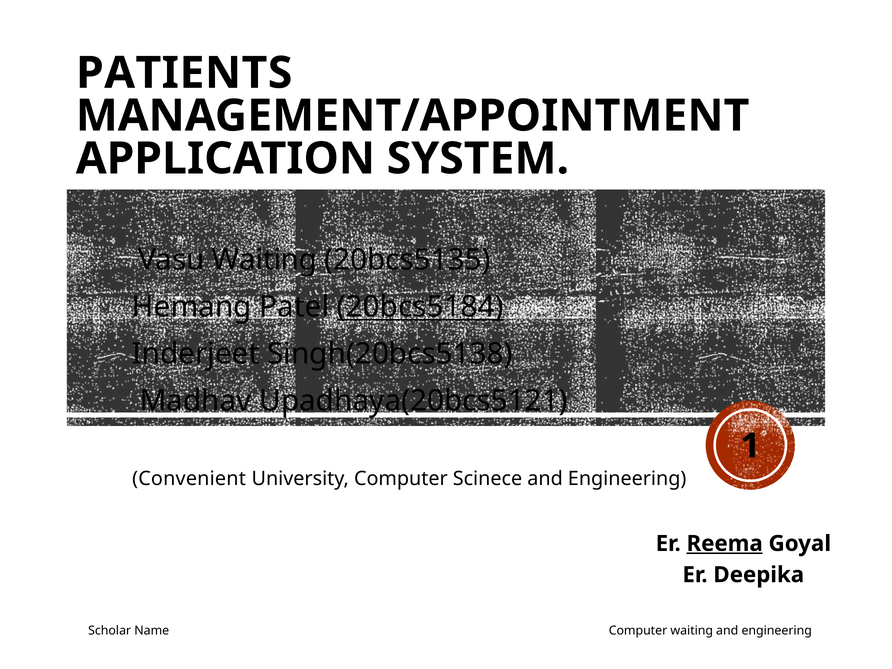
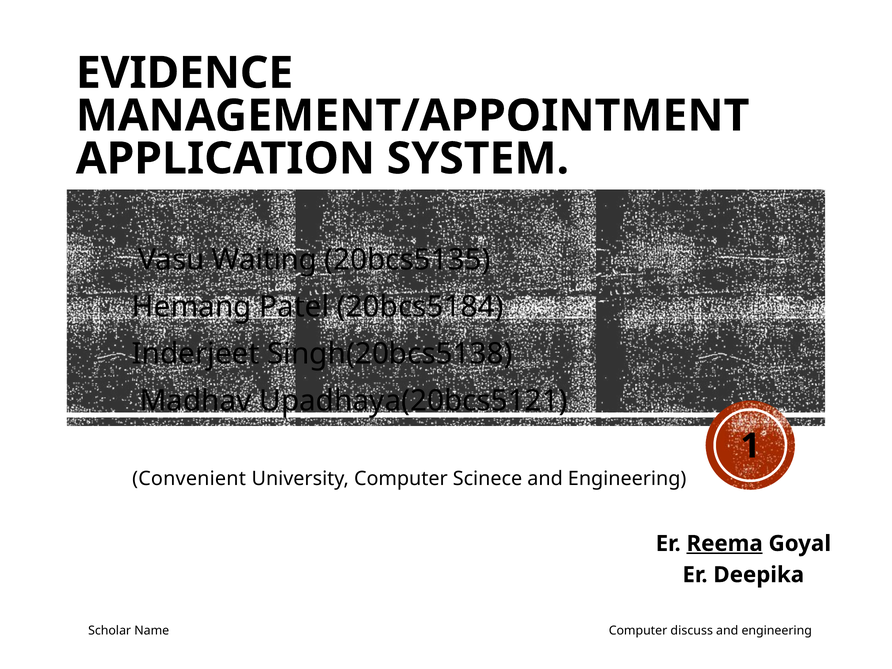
PATIENTS: PATIENTS -> EVIDENCE (185, 73)
20bcs5184 underline: present -> none (420, 307)
Computer waiting: waiting -> discuss (692, 631)
